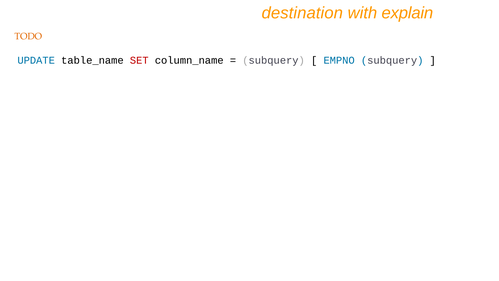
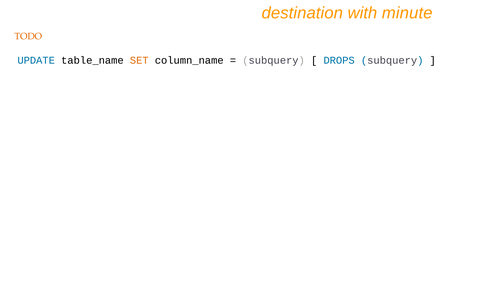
explain: explain -> minute (407, 13)
SET colour: red -> orange (139, 60)
EMPNO: EMPNO -> DROPS (339, 60)
